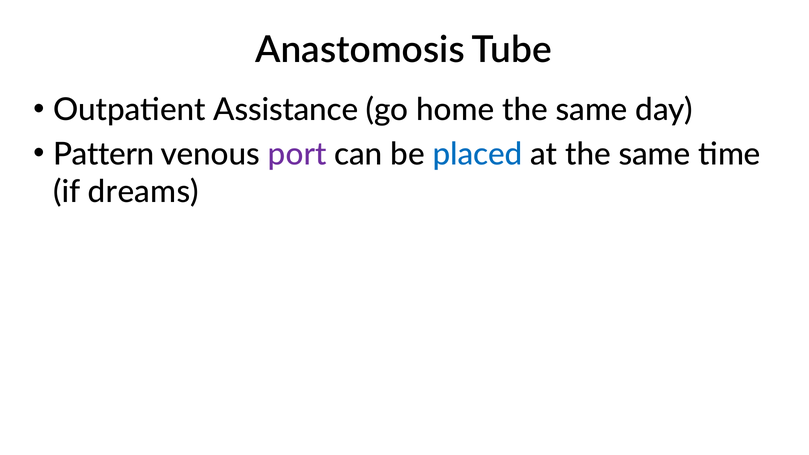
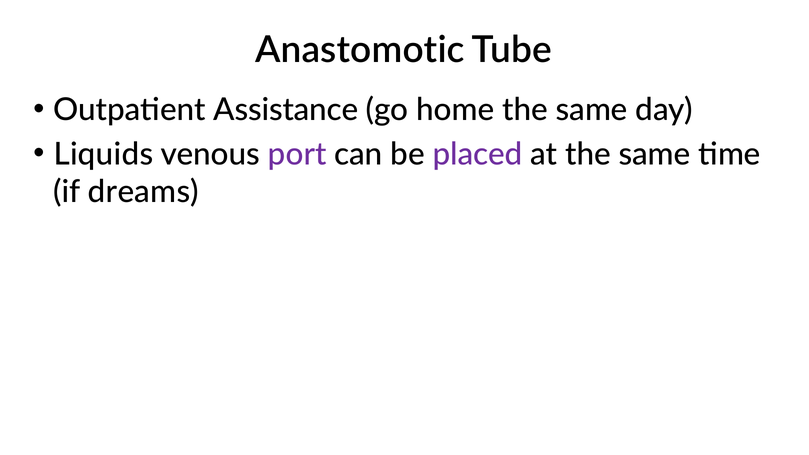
Anastomosis: Anastomosis -> Anastomotic (360, 50)
Pattern: Pattern -> Liquids (103, 154)
placed colour: blue -> purple (478, 154)
